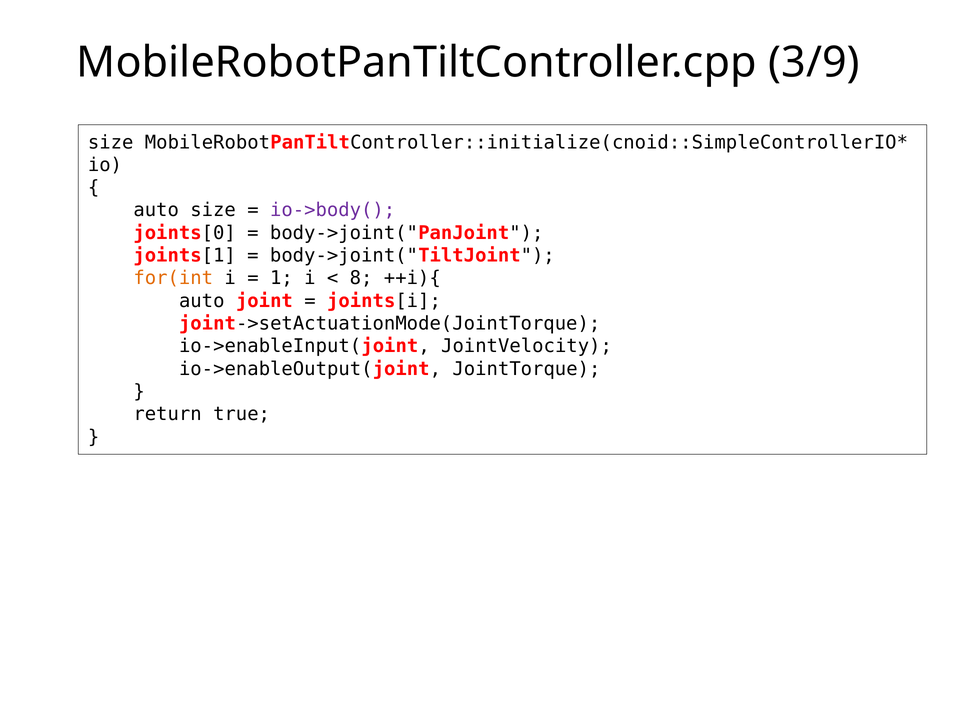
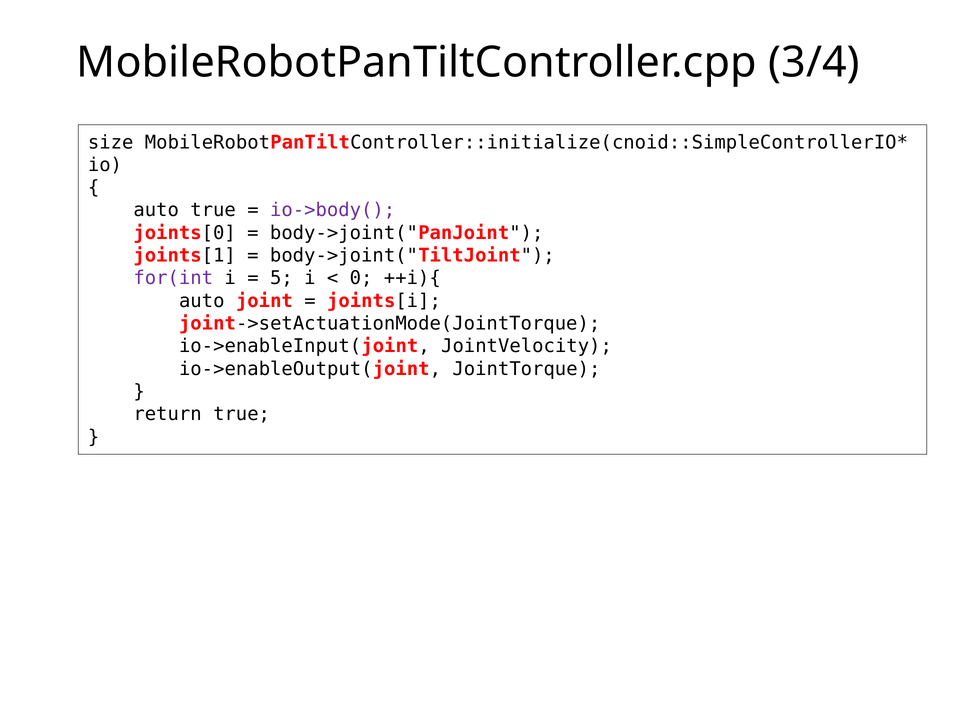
3/9: 3/9 -> 3/4 (814, 63)
auto size: size -> true (213, 210)
for(int colour: orange -> purple (173, 278)
1: 1 -> 5 (281, 278)
8: 8 -> 0 (361, 278)
